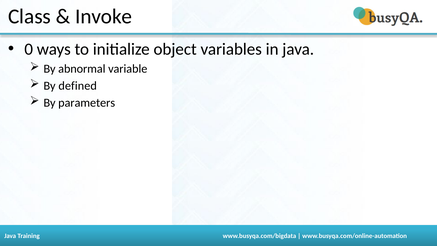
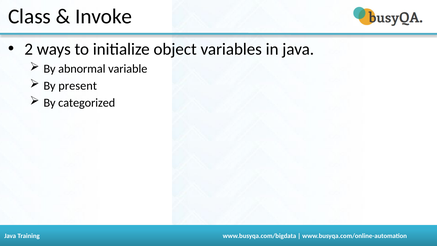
0: 0 -> 2 (29, 49)
defined: defined -> present (78, 86)
parameters: parameters -> categorized (87, 103)
